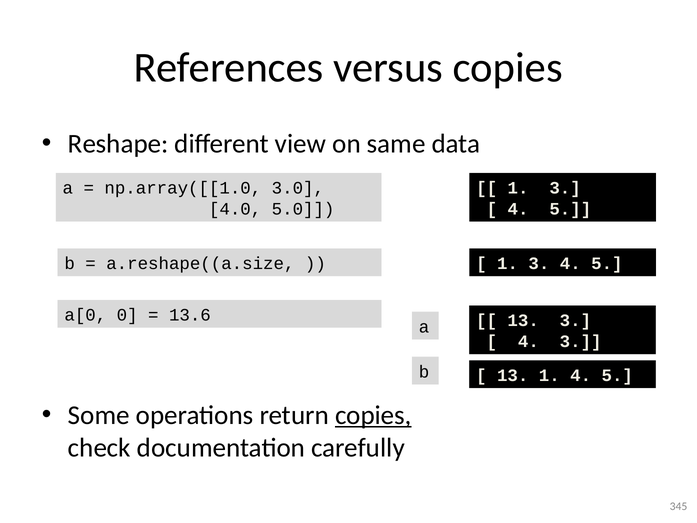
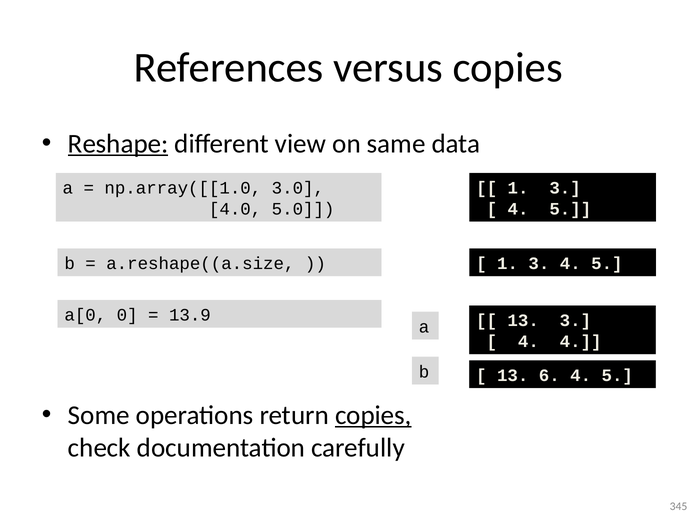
Reshape underline: none -> present (118, 144)
13.6: 13.6 -> 13.9 (190, 315)
4 3: 3 -> 4 (581, 341)
13 1: 1 -> 6 (549, 375)
